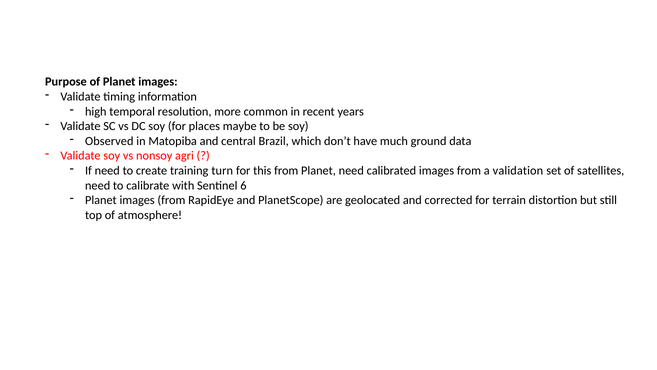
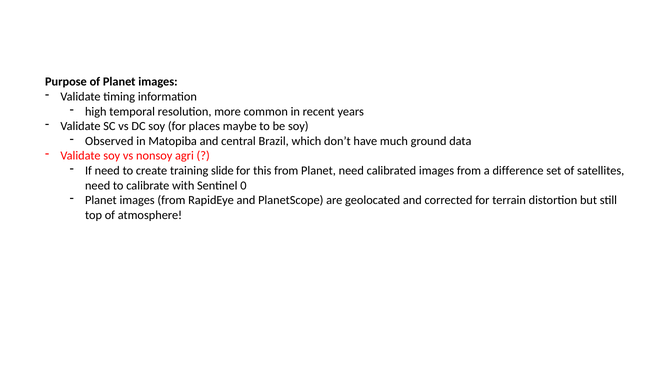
turn: turn -> slide (222, 170)
validation: validation -> difference (518, 170)
6: 6 -> 0 (243, 185)
